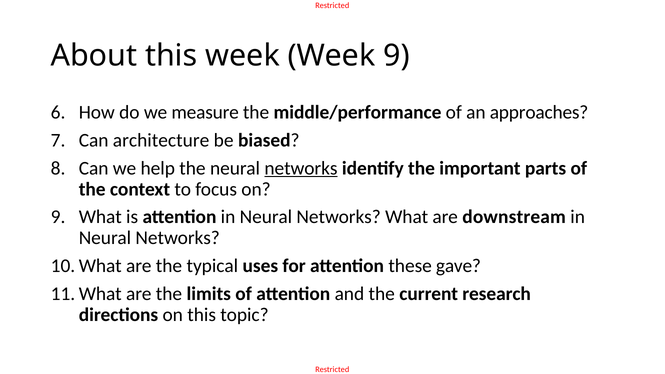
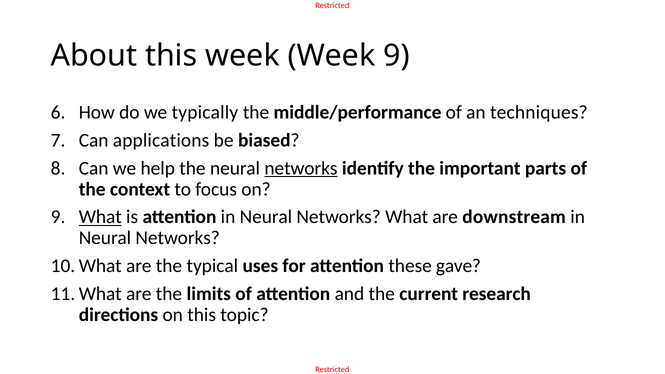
measure: measure -> typically (205, 112)
approaches: approaches -> techniques (539, 112)
architecture: architecture -> applications (161, 140)
What underline: none -> present (100, 217)
